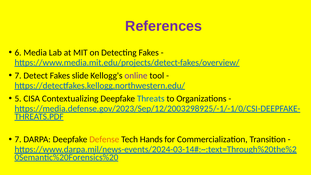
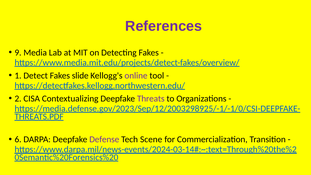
6: 6 -> 9 (18, 53)
7: 7 -> 1 (18, 76)
5: 5 -> 2 (18, 99)
Threats colour: blue -> purple (151, 99)
7: 7 -> 6 (18, 139)
Defense colour: orange -> purple (104, 139)
Hands: Hands -> Scene (151, 139)
